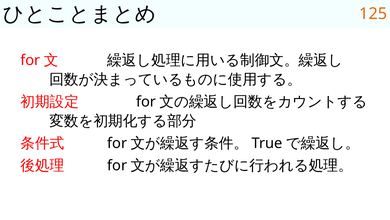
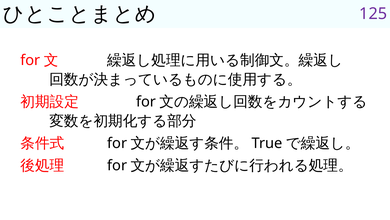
125 colour: orange -> purple (373, 14)
